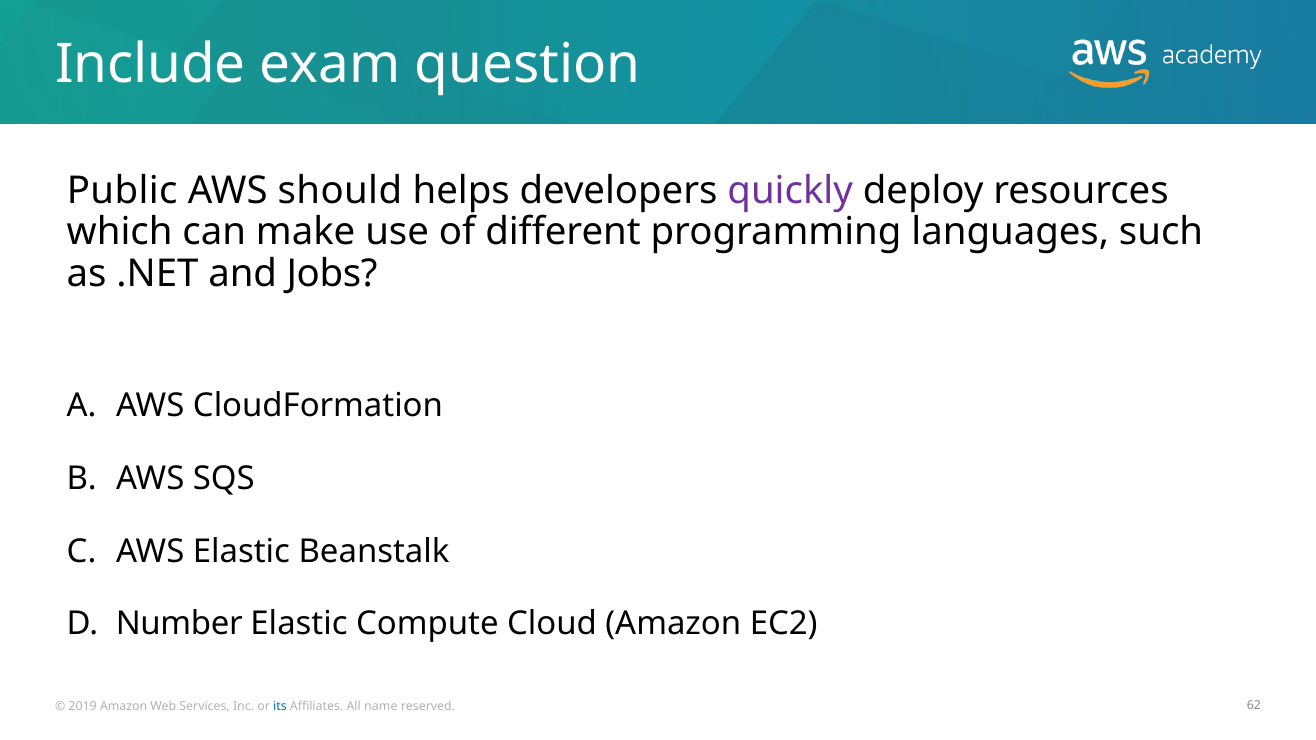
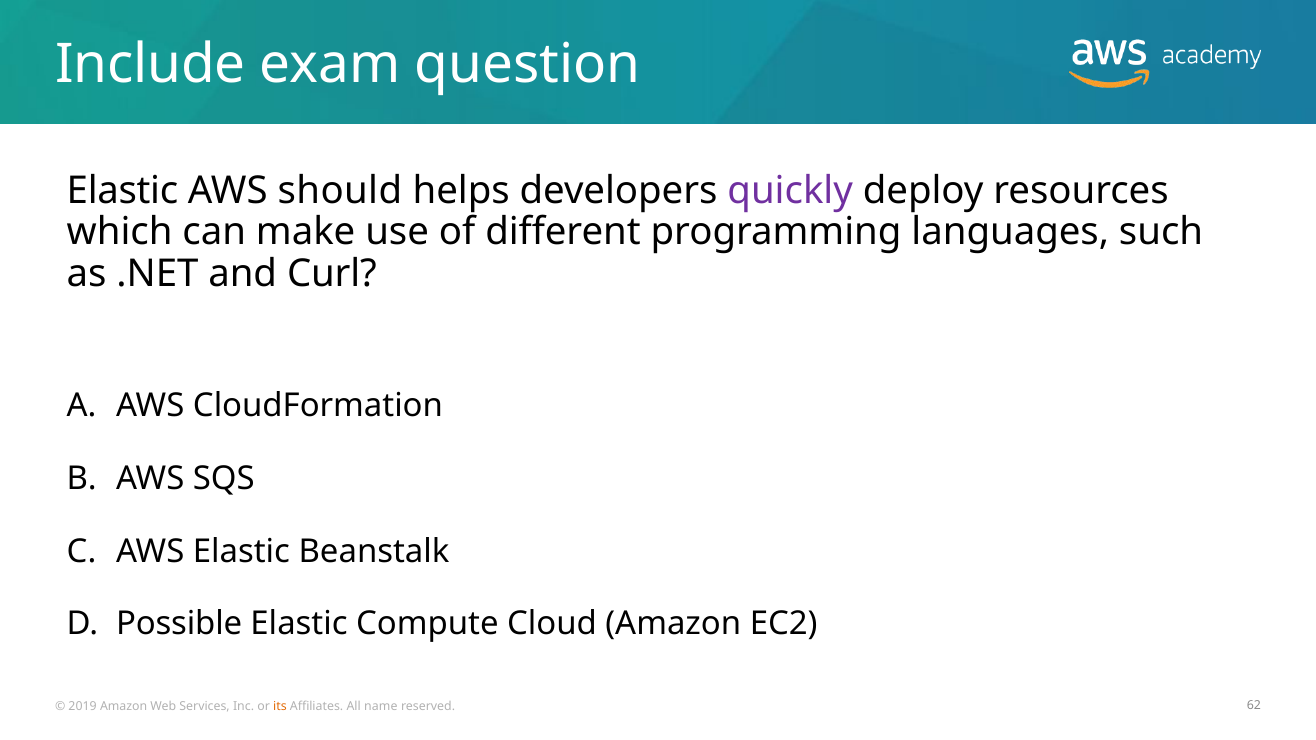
Public: Public -> Elastic (122, 191)
Jobs: Jobs -> Curl (332, 274)
Number: Number -> Possible (179, 624)
its colour: blue -> orange (280, 707)
